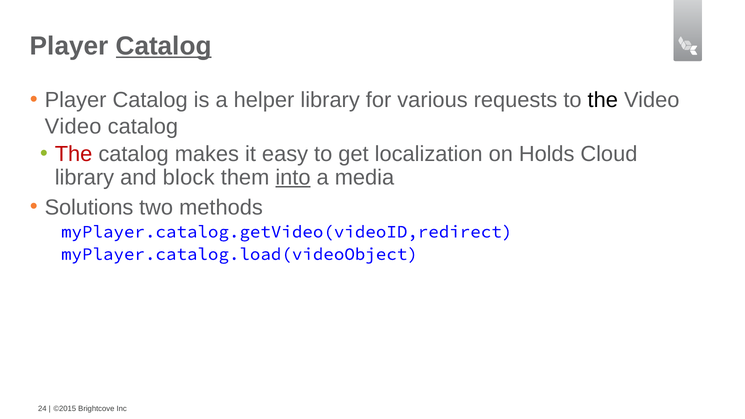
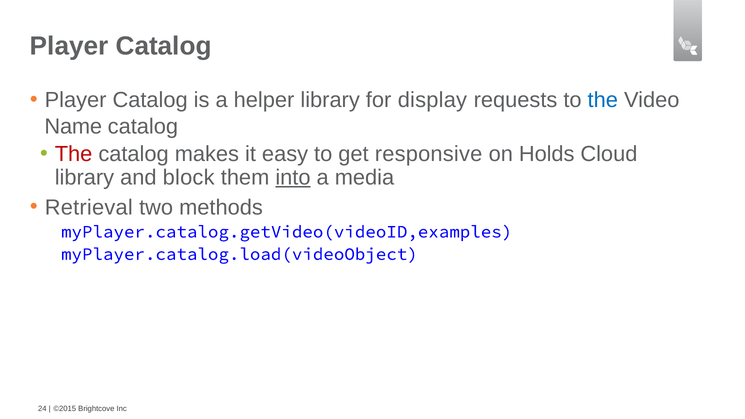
Catalog underline: present -> none (164, 46)
various: various -> display (432, 100)
the colour: black -> blue (603, 100)
Video: Video -> Name (73, 126)
localization: localization -> responsive (429, 154)
Solutions: Solutions -> Retrieval (89, 207)
myPlayer.catalog.getVideo(videoID,redirect: myPlayer.catalog.getVideo(videoID,redirect -> myPlayer.catalog.getVideo(videoID,examples (287, 232)
